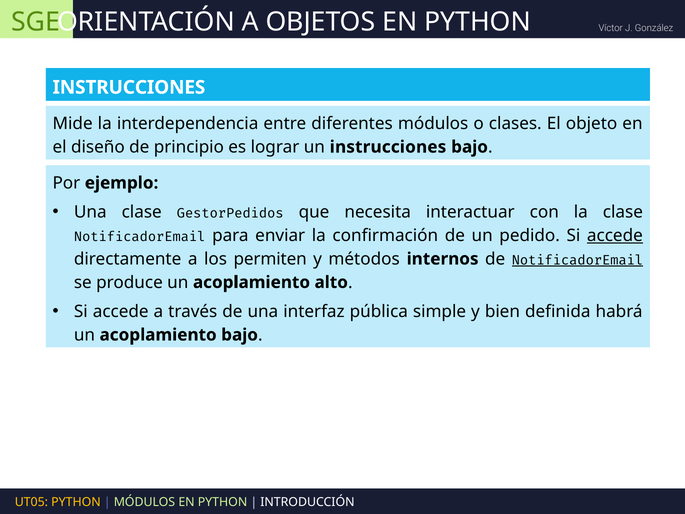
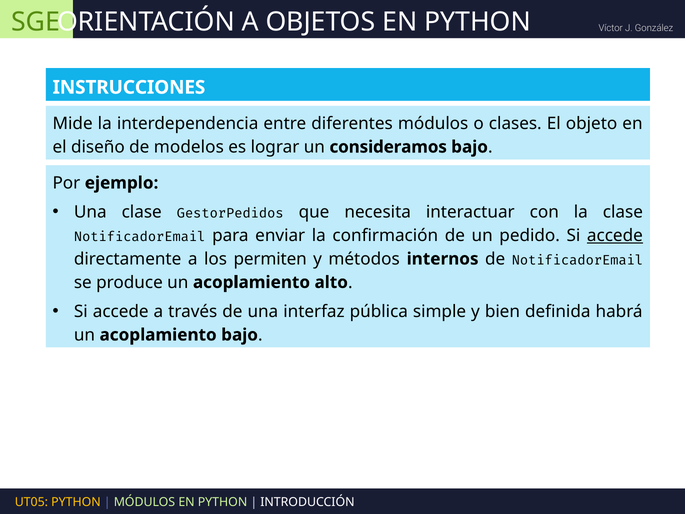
principio: principio -> modelos (189, 147)
un instrucciones: instrucciones -> consideramos (388, 147)
NotificadorEmail underline: present -> none (577, 260)
